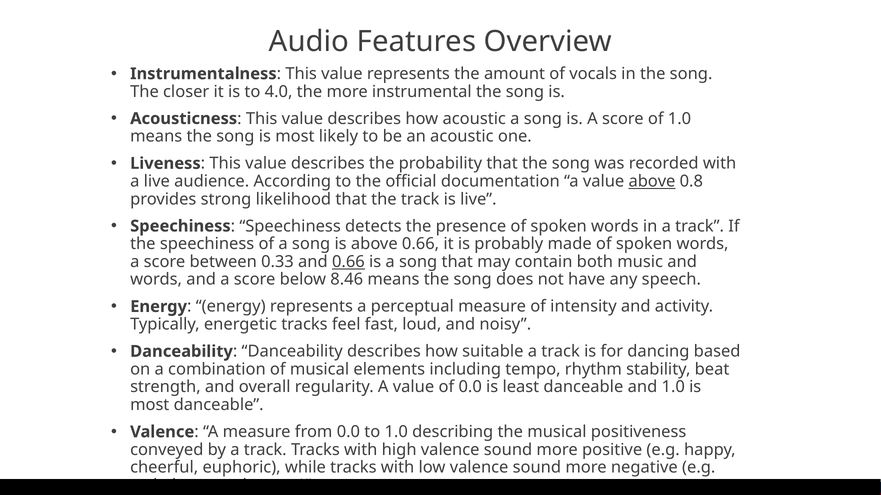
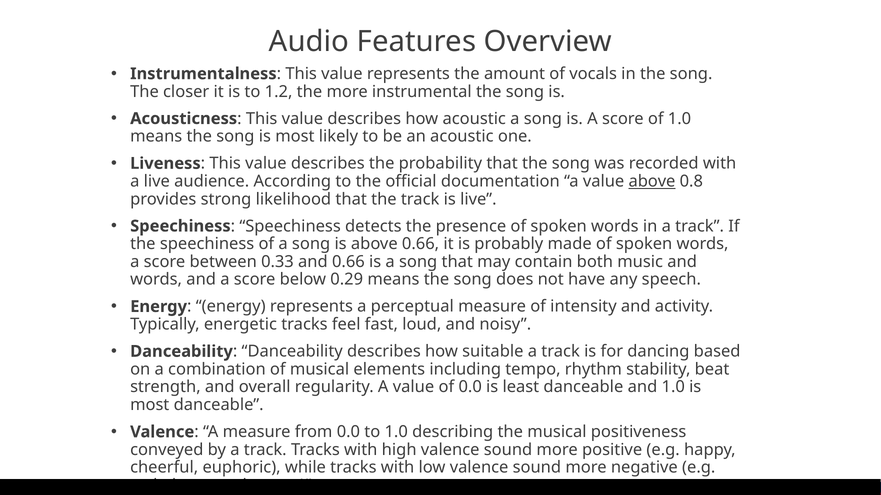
4.0: 4.0 -> 1.2 (279, 92)
0.66 underline: present -> none (348, 262)
8.46: 8.46 -> 0.29 (347, 280)
